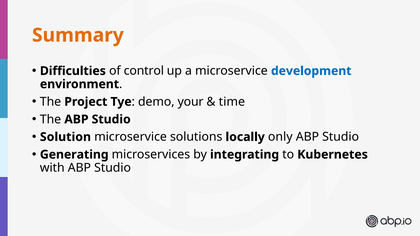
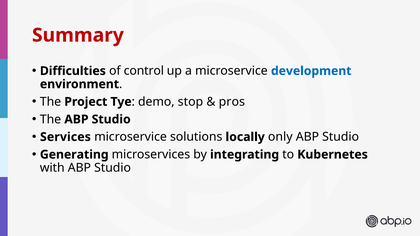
Summary colour: orange -> red (78, 35)
your: your -> stop (190, 102)
time: time -> pros (232, 102)
Solution: Solution -> Services (65, 137)
